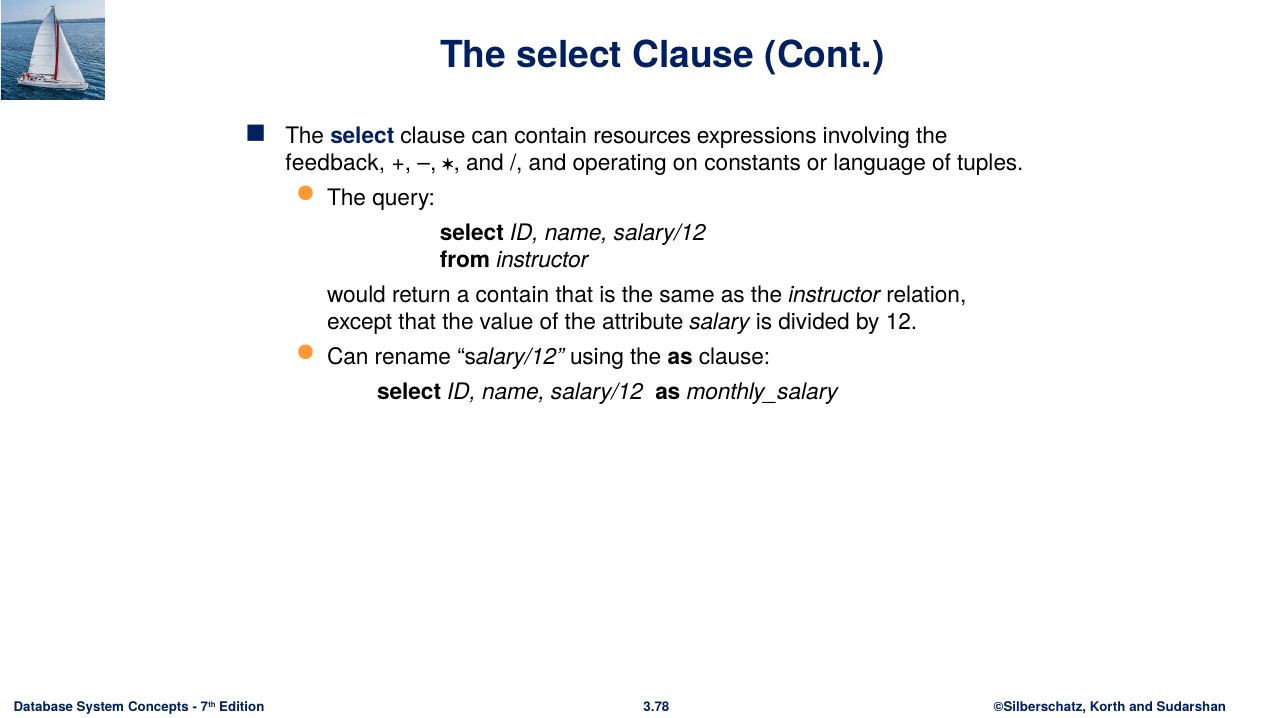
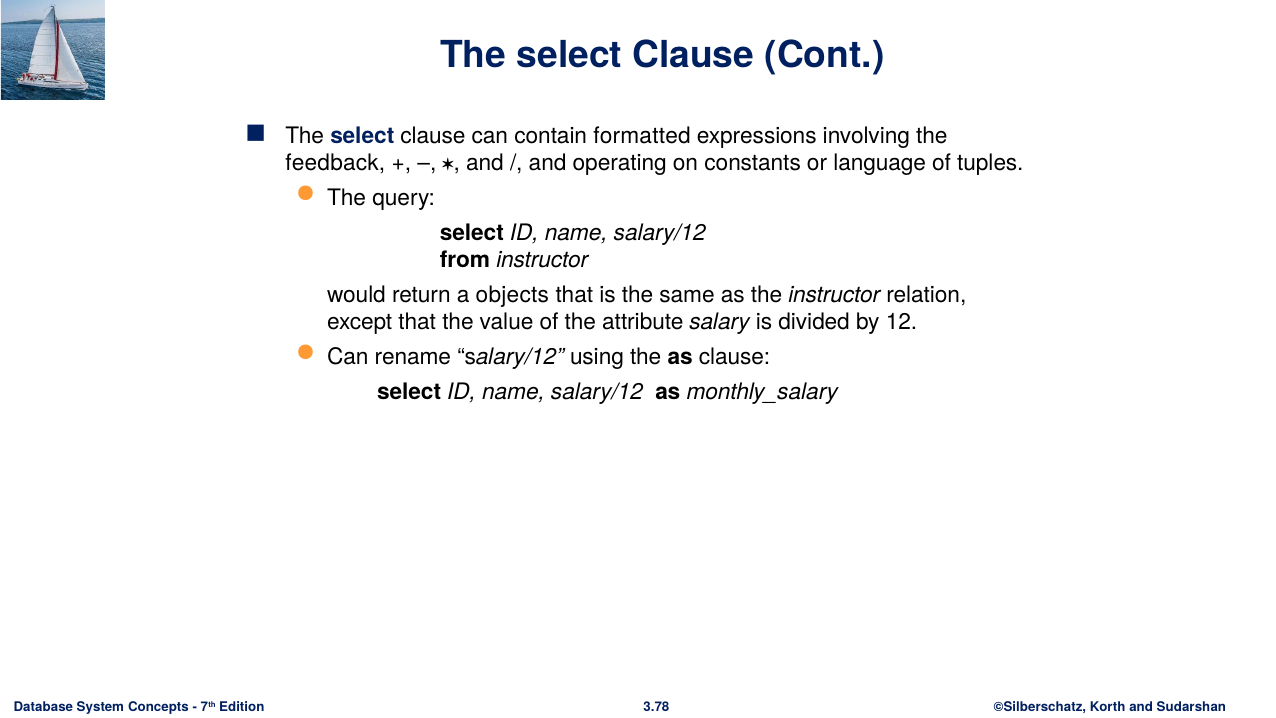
resources: resources -> formatted (642, 136)
a contain: contain -> objects (512, 295)
